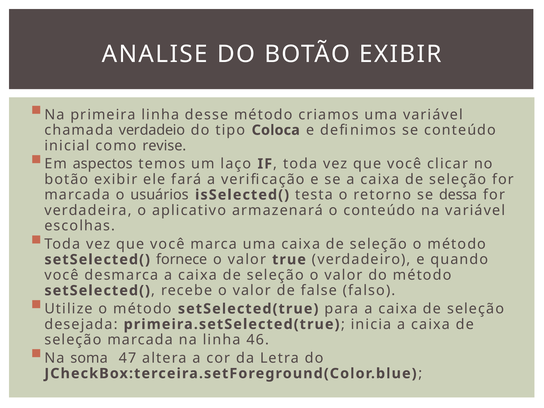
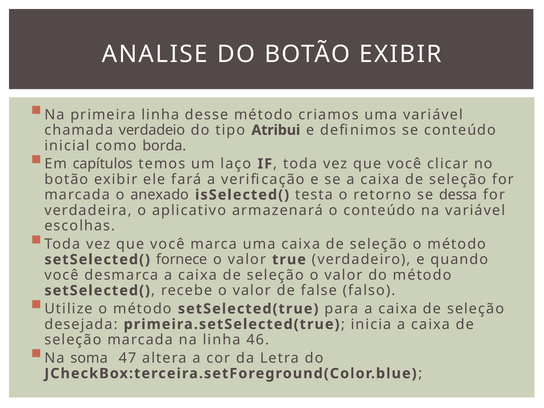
Coloca: Coloca -> Atribui (276, 130)
revise: revise -> borda (164, 146)
aspectos: aspectos -> capítulos (103, 164)
usuários: usuários -> anexado (160, 195)
